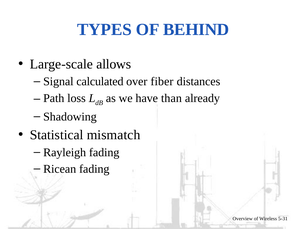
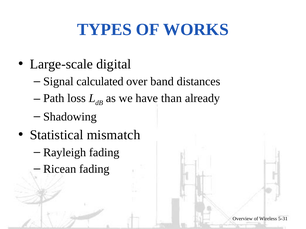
BEHIND: BEHIND -> WORKS (196, 29)
allows: allows -> digital (114, 64)
fiber: fiber -> band (162, 82)
